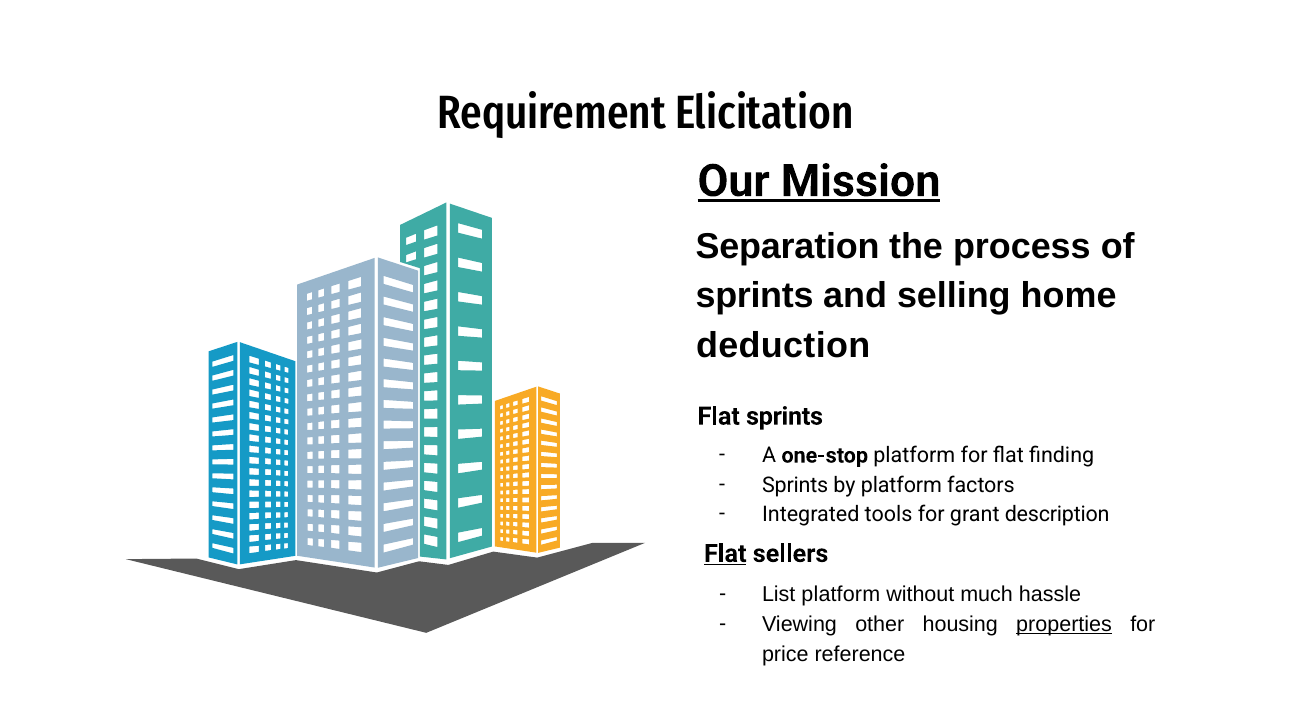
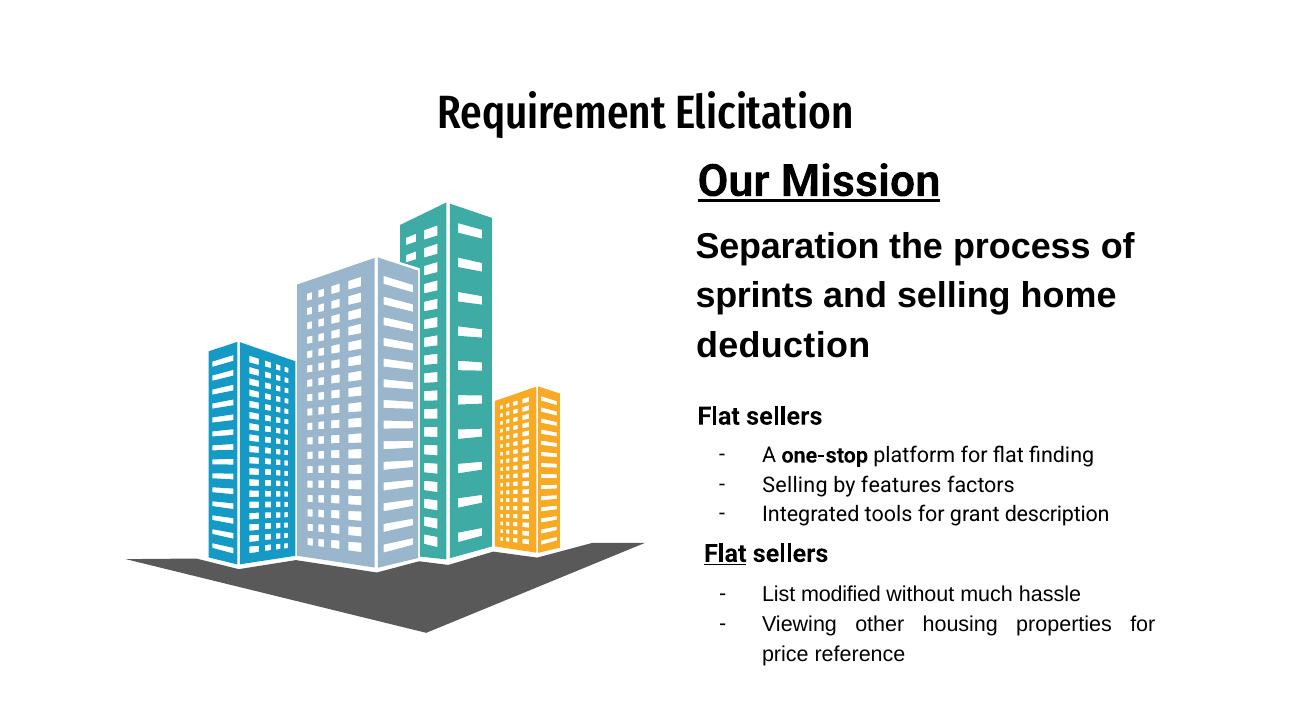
sprints: sprints -> sellers (784, 416)
Sprints: Sprints -> Selling (795, 485)
by platform: platform -> features (901, 485)
List platform: platform -> modified (841, 594)
properties underline: present -> none (1064, 624)
